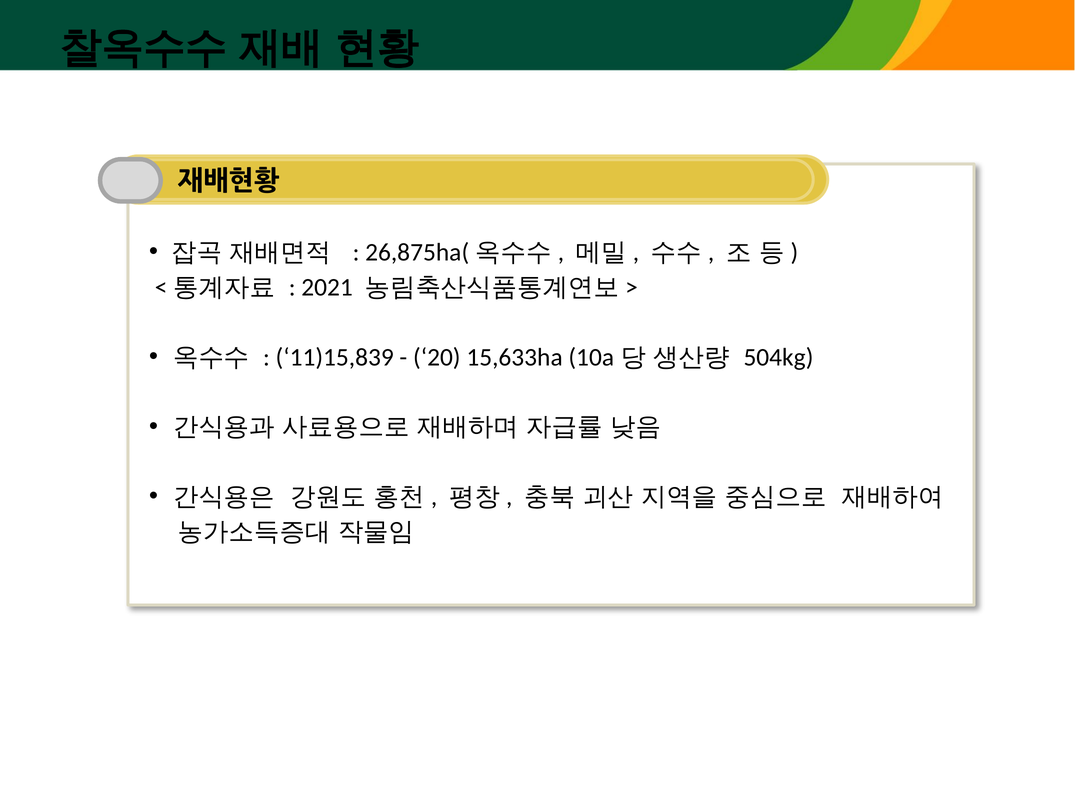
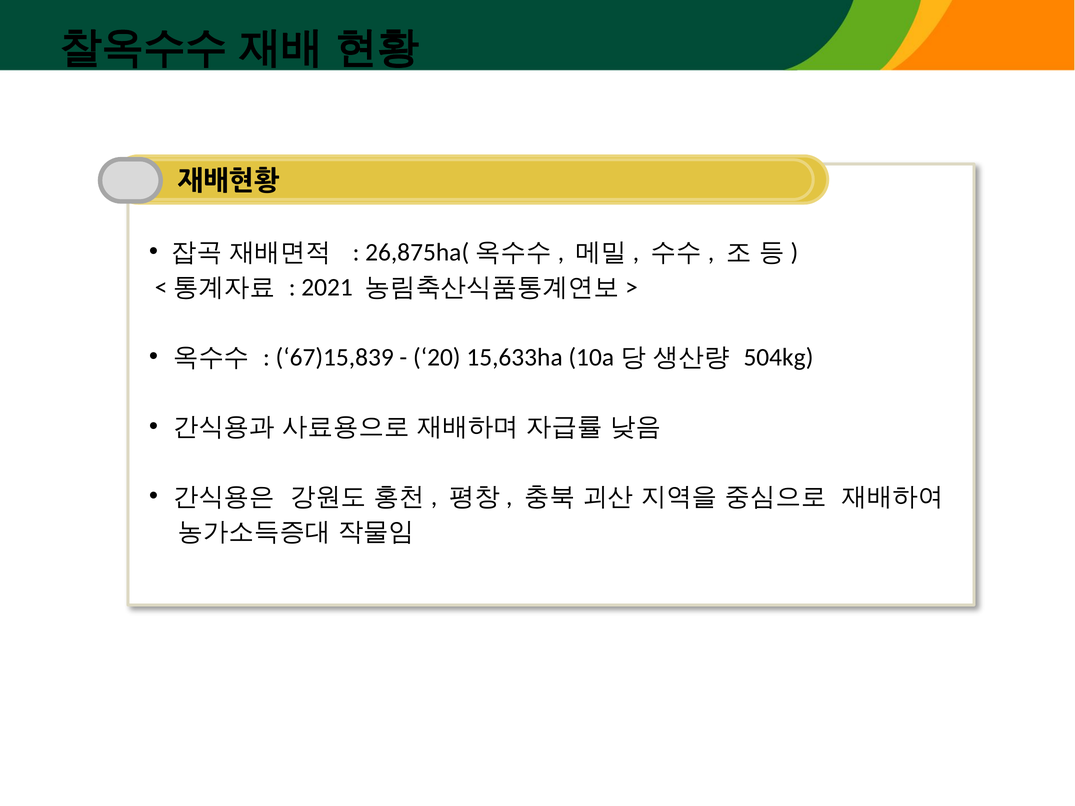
11)15,839: 11)15,839 -> 67)15,839 (335, 357)
